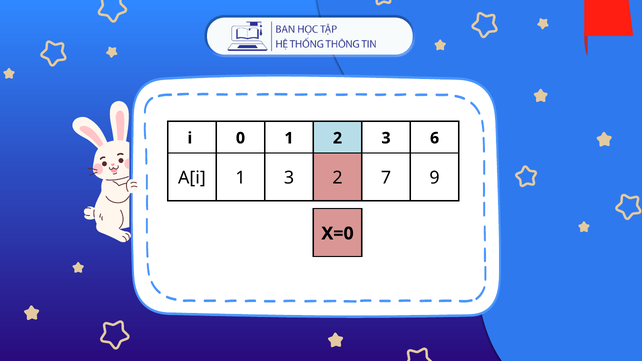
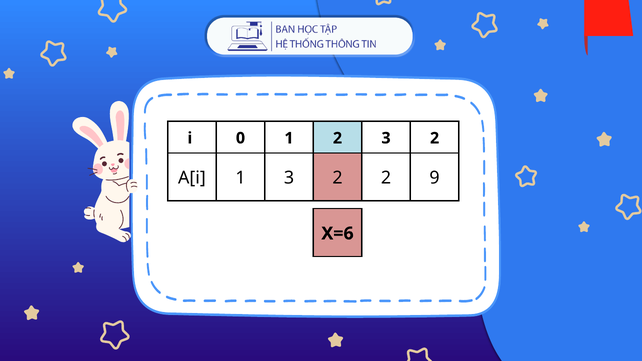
2 3 6: 6 -> 2 (435, 138)
2 7: 7 -> 2 (386, 178)
X=0: X=0 -> X=6 (338, 234)
